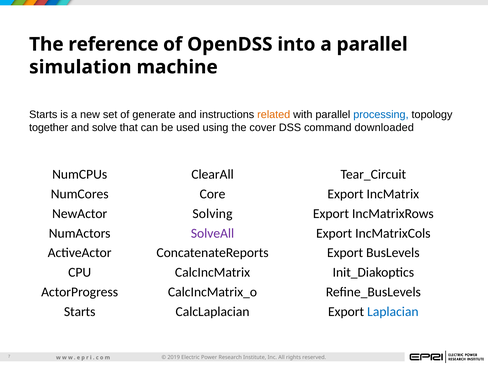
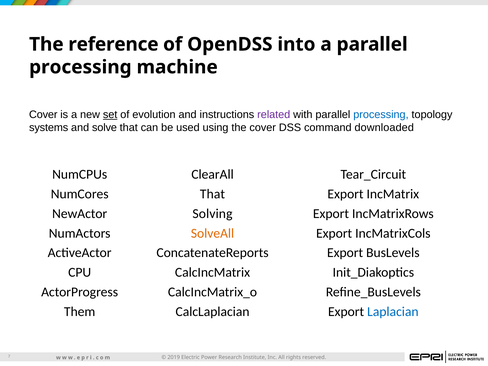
simulation: simulation -> processing (80, 67)
Starts: Starts -> Cover (43, 115)
set underline: none -> present (110, 115)
generate: generate -> evolution (154, 115)
related colour: orange -> purple (274, 115)
together: together -> systems (49, 128)
NumCores Core: Core -> That (212, 194)
SolveAll colour: purple -> orange (213, 233)
Starts: Starts -> Them (80, 312)
